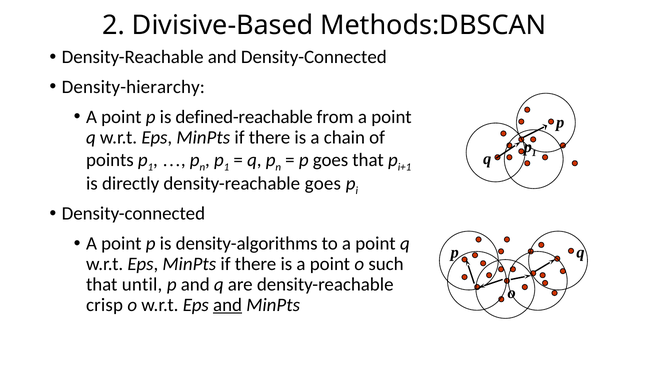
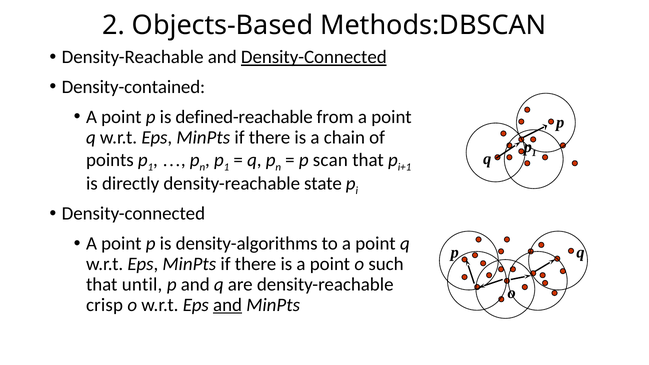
Divisive-Based: Divisive-Based -> Objects-Based (223, 25)
Density-Connected underline: none -> present (314, 57)
Density-hierarchy: Density-hierarchy -> Density-contained (133, 87)
p goes: goes -> scan (330, 160)
density-reachable goes: goes -> state (323, 183)
